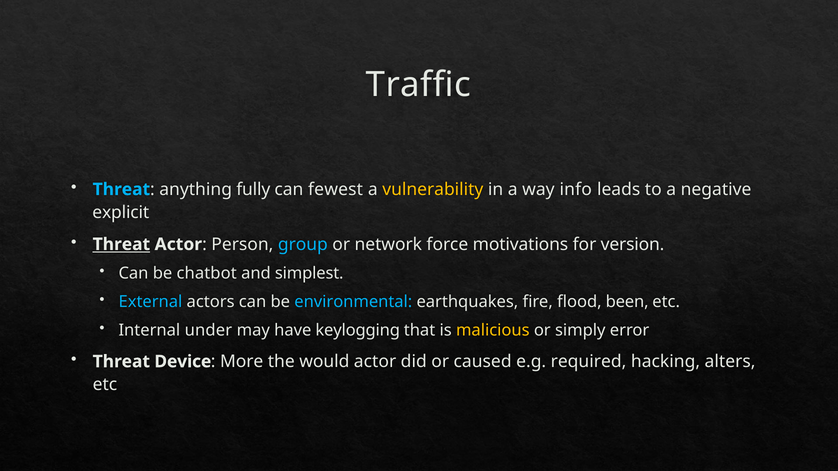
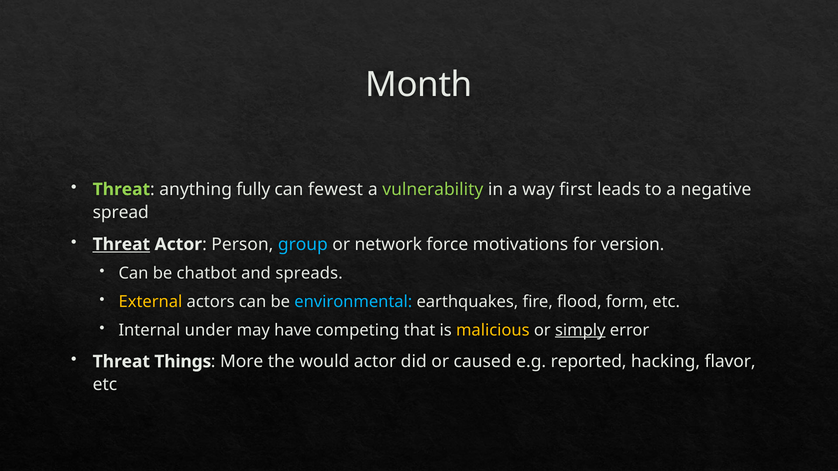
Traffic: Traffic -> Month (419, 85)
Threat colour: light blue -> light green (121, 190)
vulnerability colour: yellow -> light green (433, 190)
info: info -> first (576, 190)
explicit: explicit -> spread (121, 213)
simplest: simplest -> spreads (309, 273)
External colour: light blue -> yellow (150, 302)
been: been -> form (627, 302)
keylogging: keylogging -> competing (358, 330)
simply underline: none -> present (580, 330)
Device: Device -> Things (183, 362)
required: required -> reported (589, 362)
alters: alters -> flavor (730, 362)
